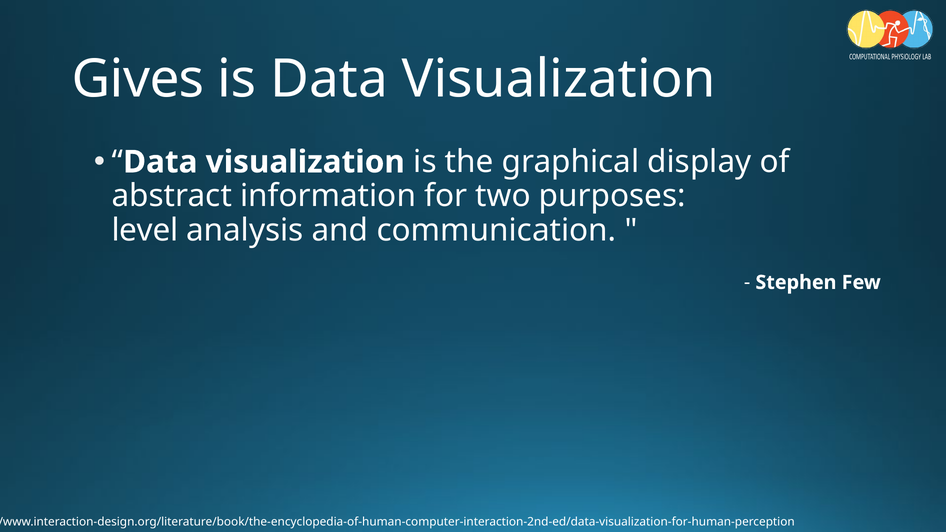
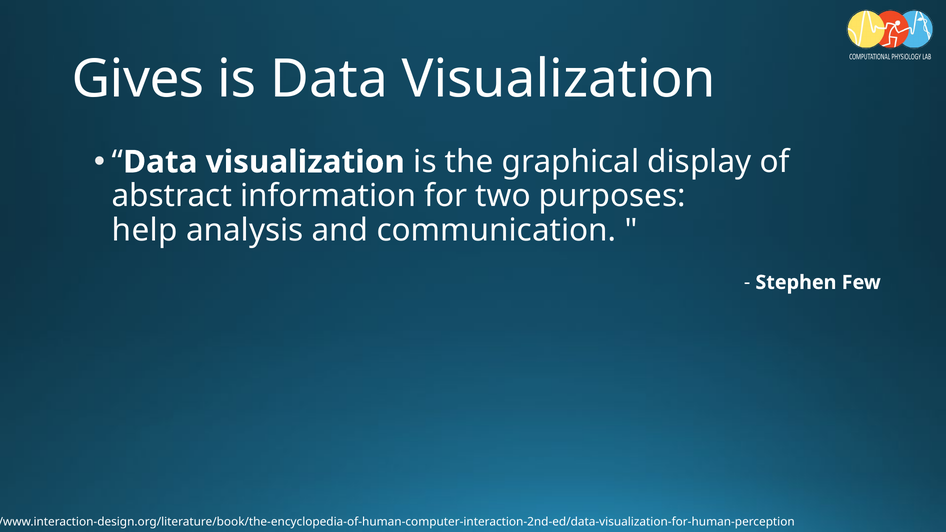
level: level -> help (145, 230)
